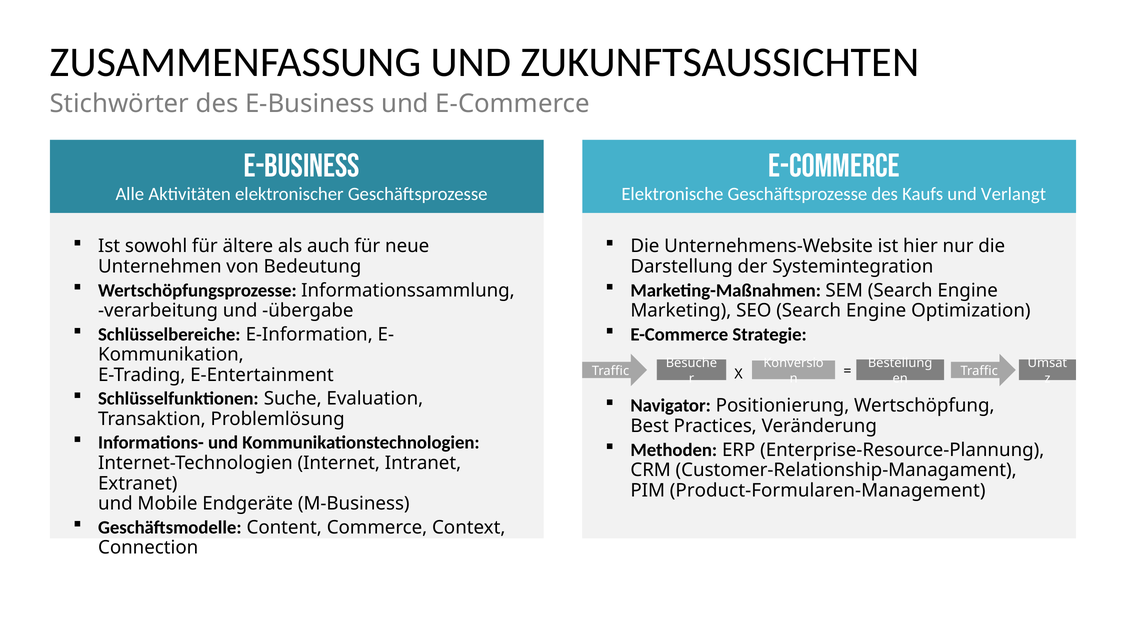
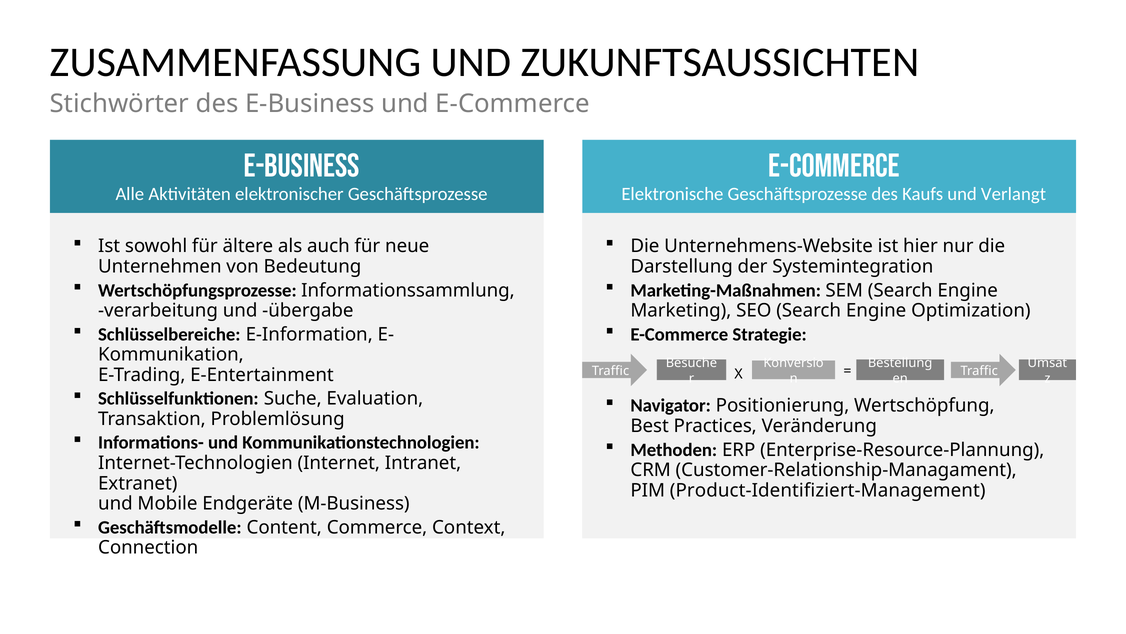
Product-Formularen-Management: Product-Formularen-Management -> Product-Identifiziert-Management (828, 490)
